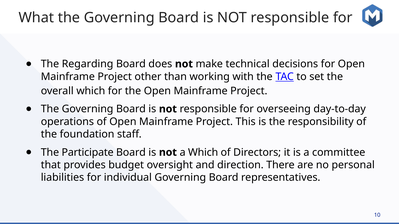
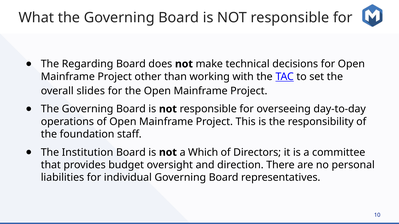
overall which: which -> slides (91, 91)
Participate: Participate -> Institution (88, 153)
